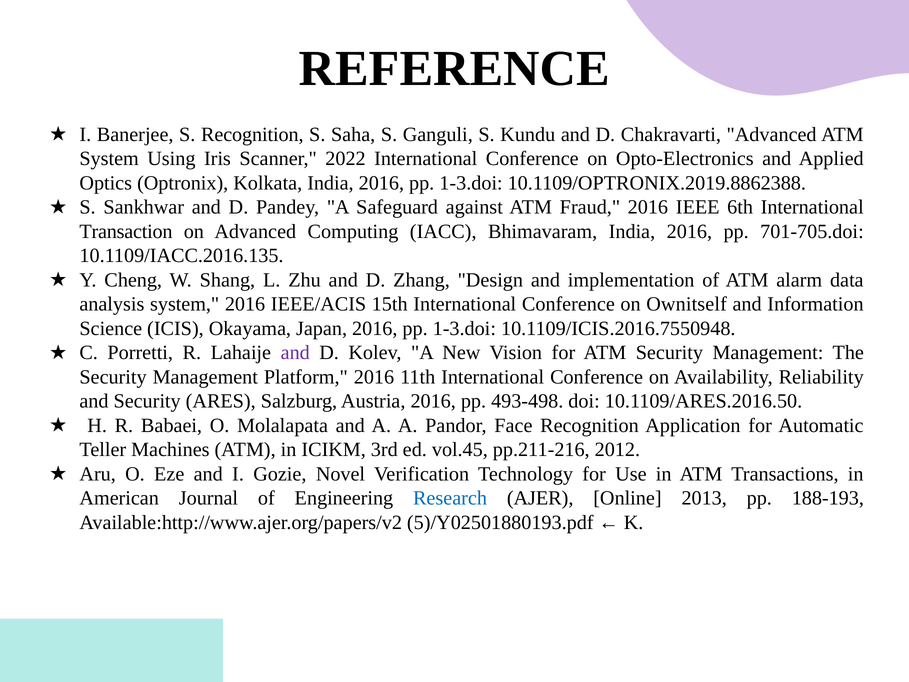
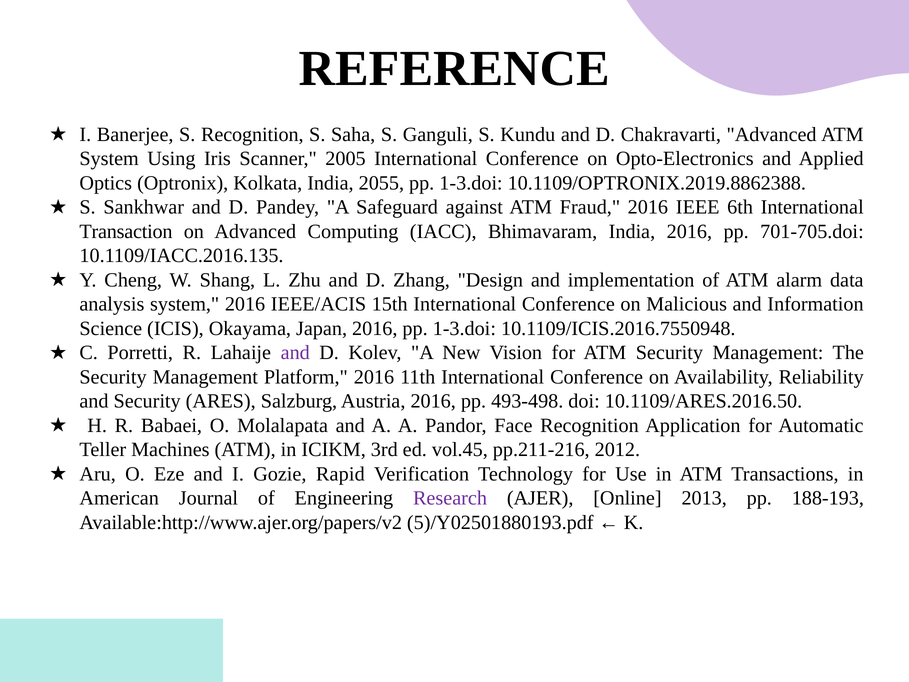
2022: 2022 -> 2005 (346, 159)
Kolkata India 2016: 2016 -> 2055 (381, 183)
Ownitself: Ownitself -> Malicious (687, 304)
Novel: Novel -> Rapid (340, 474)
Research colour: blue -> purple (450, 498)
